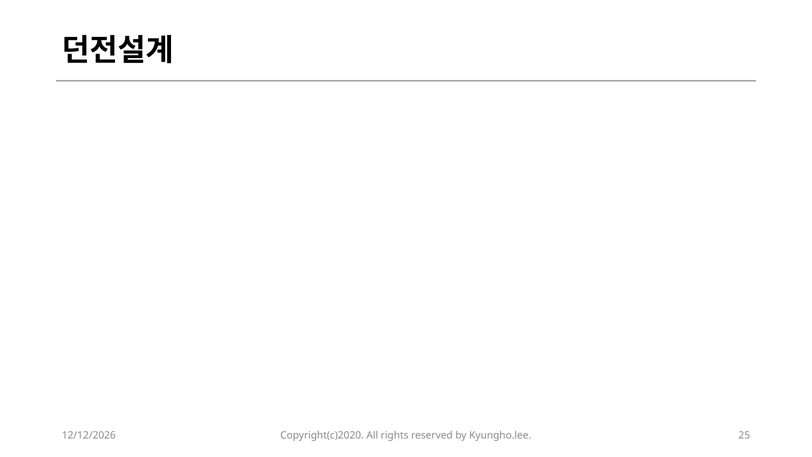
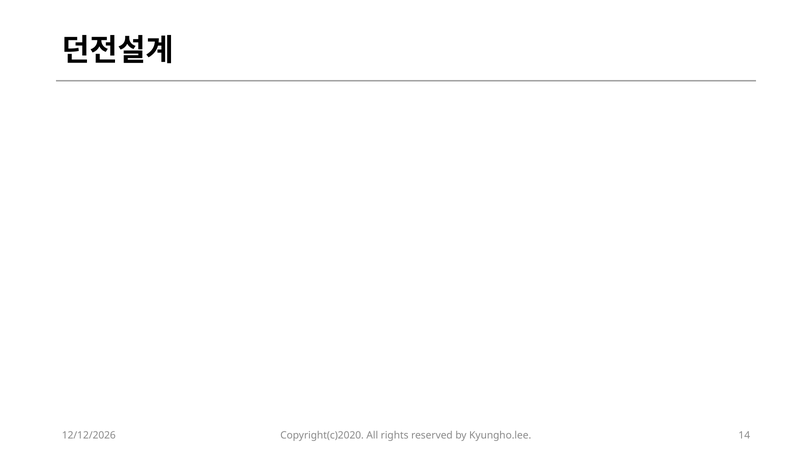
25: 25 -> 14 (744, 435)
